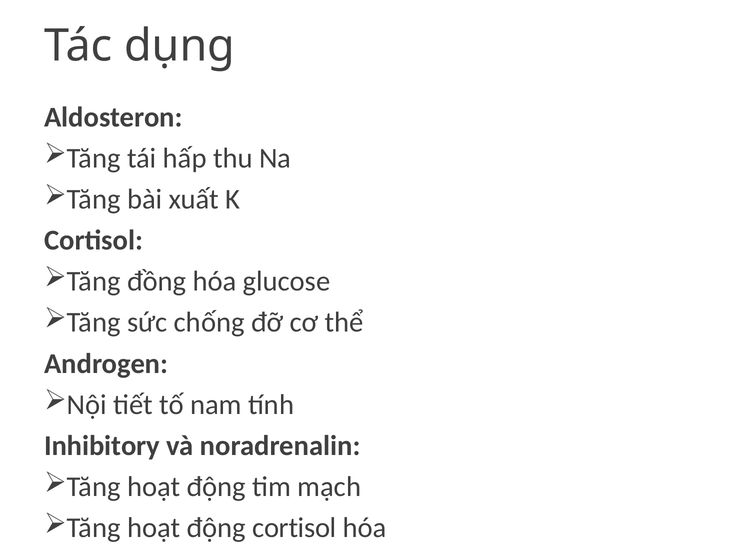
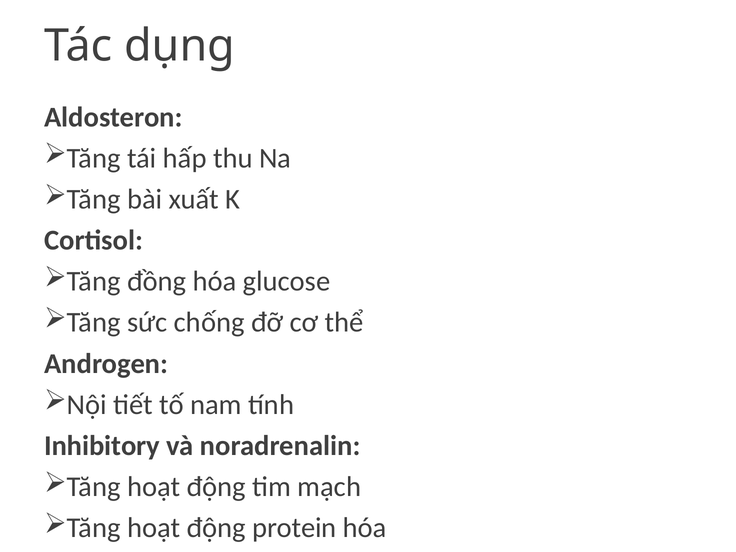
động cortisol: cortisol -> protein (294, 528)
